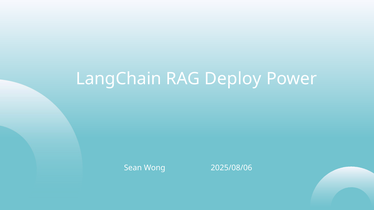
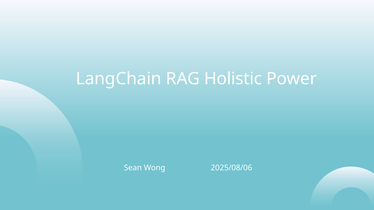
Deploy: Deploy -> Holistic (233, 79)
